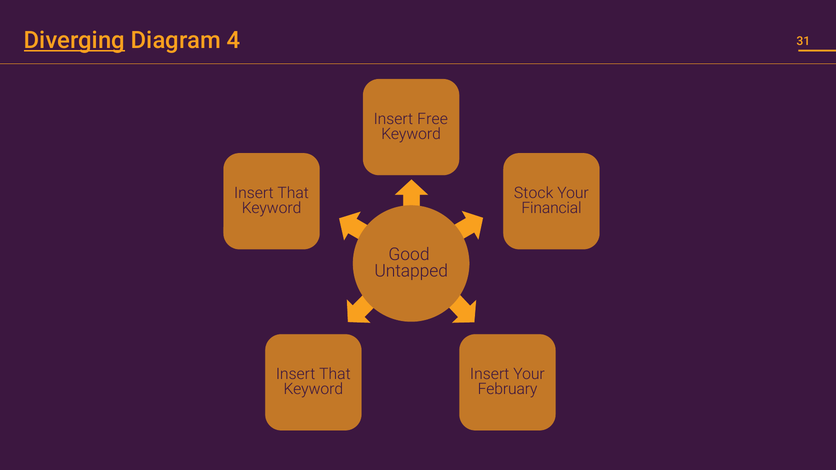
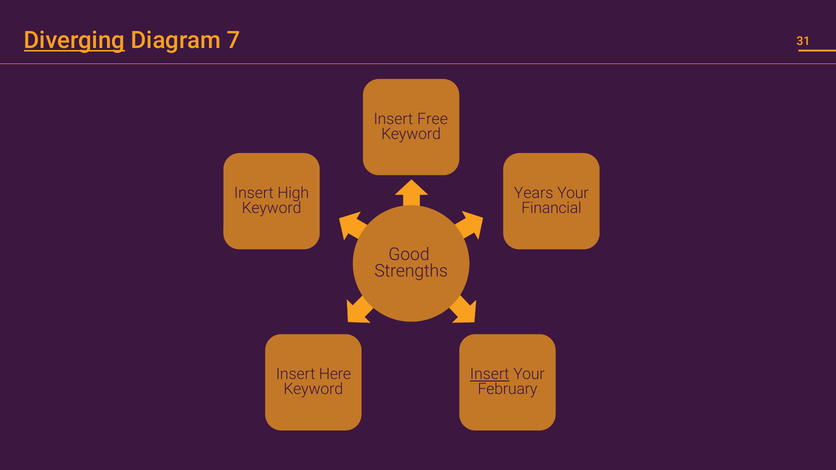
4: 4 -> 7 (233, 41)
That: That -> High (293, 193)
Stock: Stock -> Years (534, 193)
Untapped: Untapped -> Strengths (411, 271)
That: That -> Here (335, 374)
Insert underline: none -> present (490, 374)
